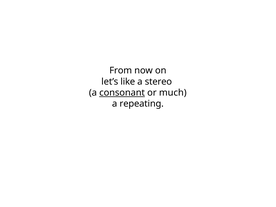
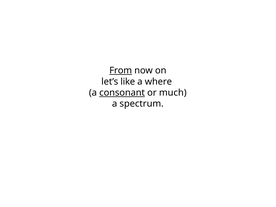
From underline: none -> present (121, 71)
stereo: stereo -> where (158, 82)
repeating: repeating -> spectrum (142, 104)
